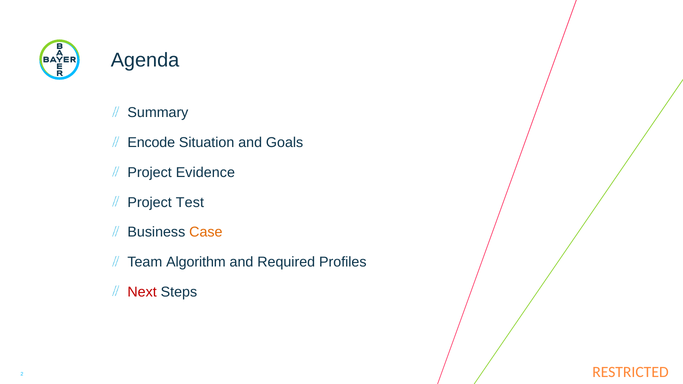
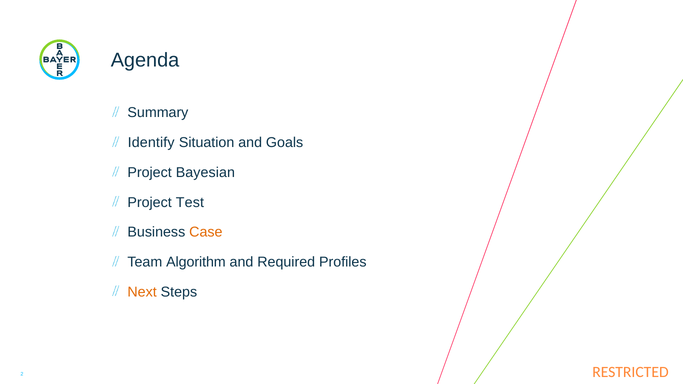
Encode: Encode -> Identify (151, 143)
Evidence: Evidence -> Bayesian (205, 173)
Next colour: red -> orange (142, 292)
